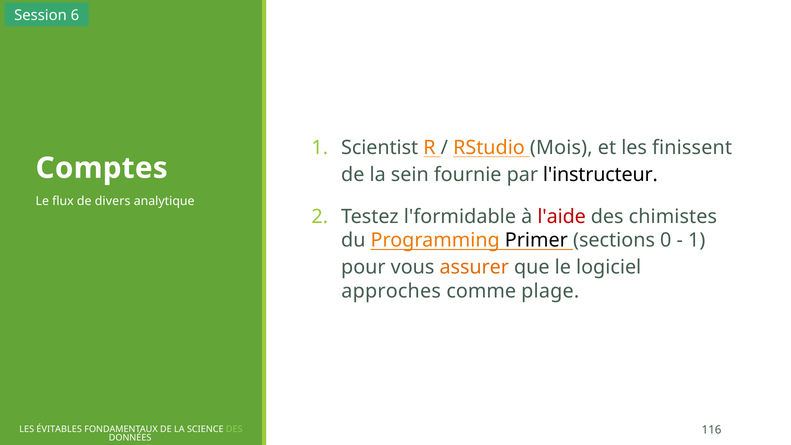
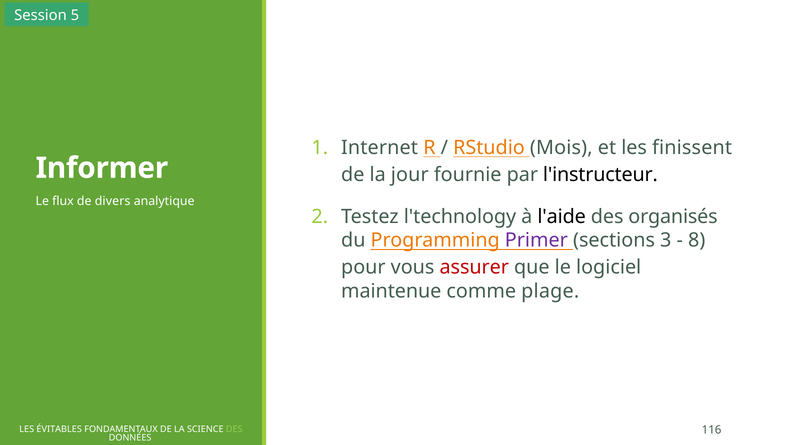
6: 6 -> 5 (75, 15)
Scientist: Scientist -> Internet (380, 148)
Comptes: Comptes -> Informer (102, 168)
sein: sein -> jour (410, 175)
l'formidable: l'formidable -> l'technology (460, 217)
l'aide colour: red -> black (562, 217)
chimistes: chimistes -> organisés (673, 217)
Primer colour: black -> purple (536, 240)
0: 0 -> 3 (666, 240)
1: 1 -> 8 (697, 240)
assurer colour: orange -> red (474, 267)
approches: approches -> maintenue (391, 291)
